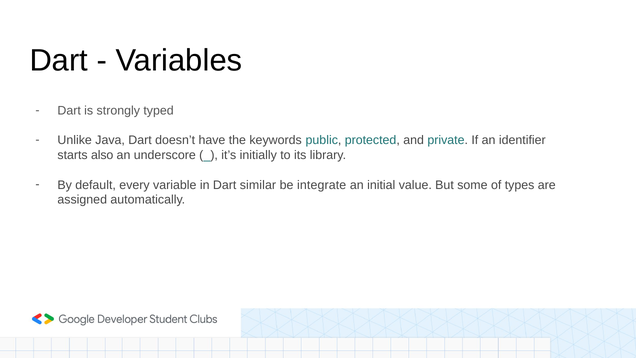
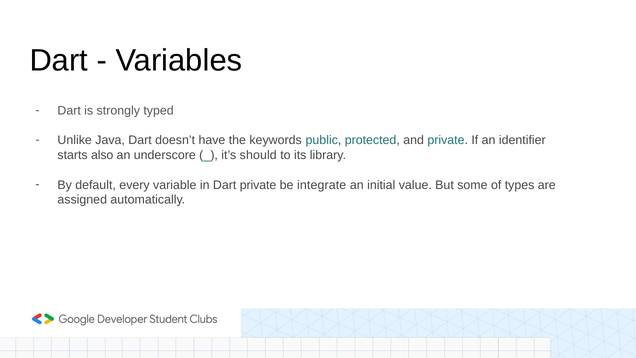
initially: initially -> should (258, 155)
Dart similar: similar -> private (258, 185)
